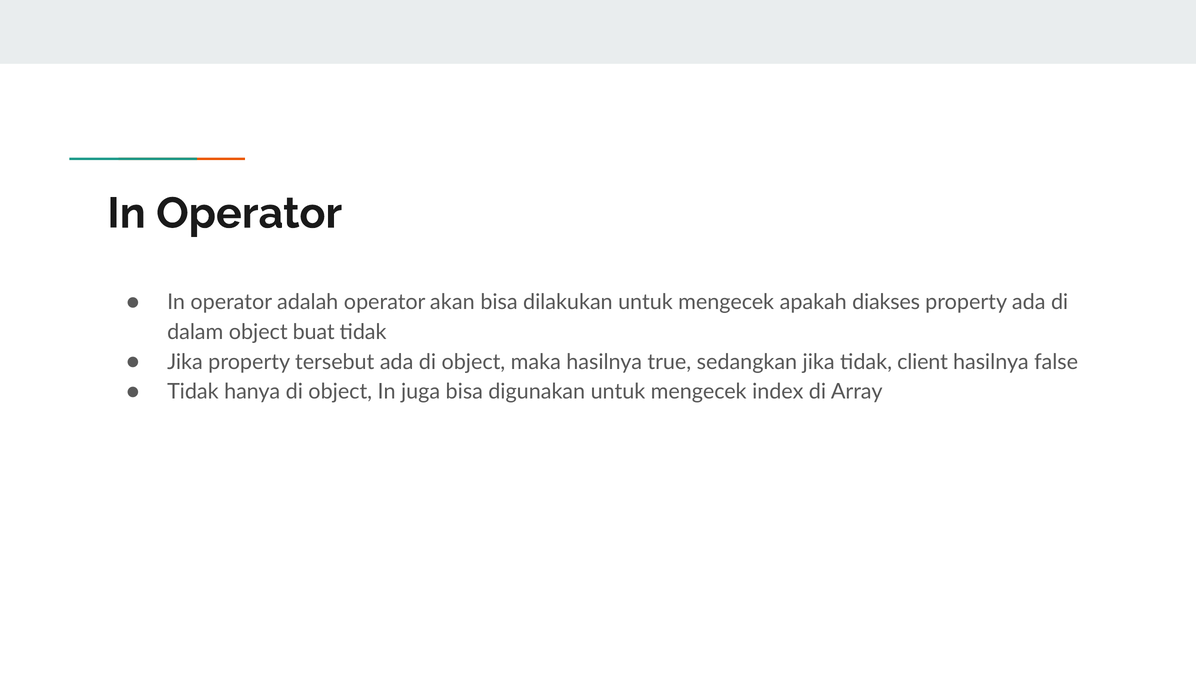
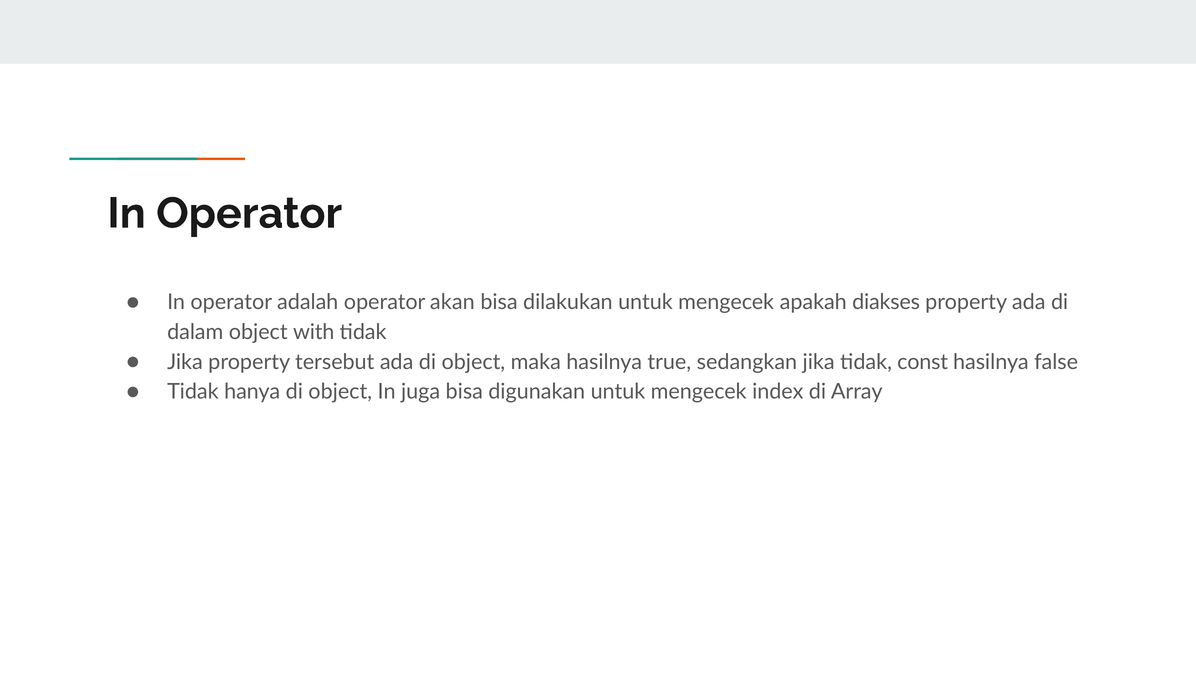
buat: buat -> with (314, 332)
client: client -> const (923, 362)
